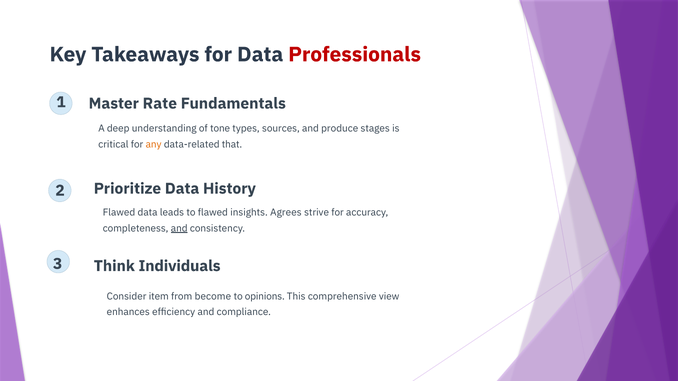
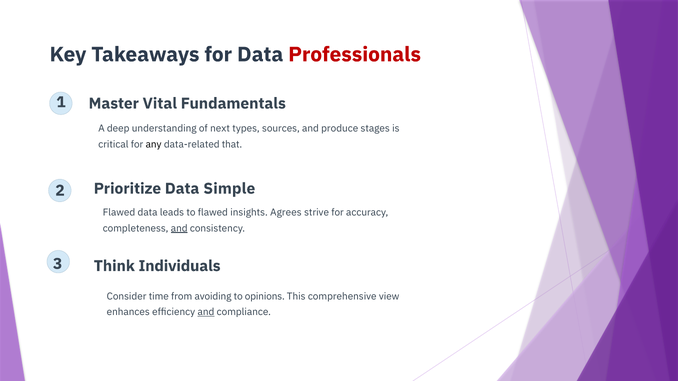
Rate: Rate -> Vital (160, 104)
tone: tone -> next (220, 129)
any colour: orange -> black (154, 145)
History: History -> Simple (229, 189)
item: item -> time (159, 297)
become: become -> avoiding (213, 297)
and underline: none -> present (206, 312)
